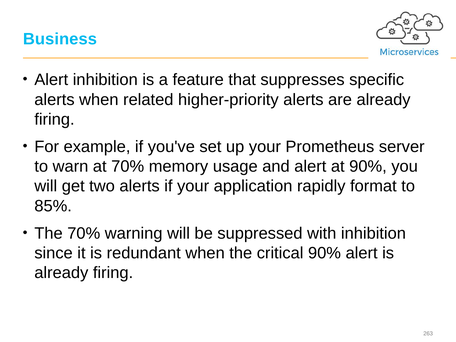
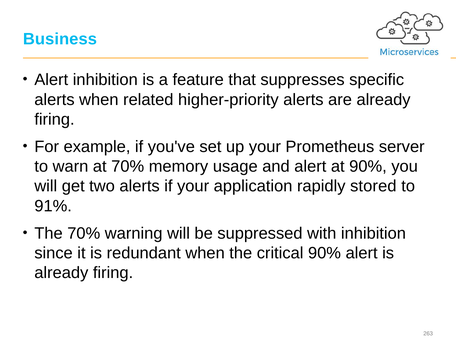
format: format -> stored (373, 186)
85%: 85% -> 91% (53, 206)
